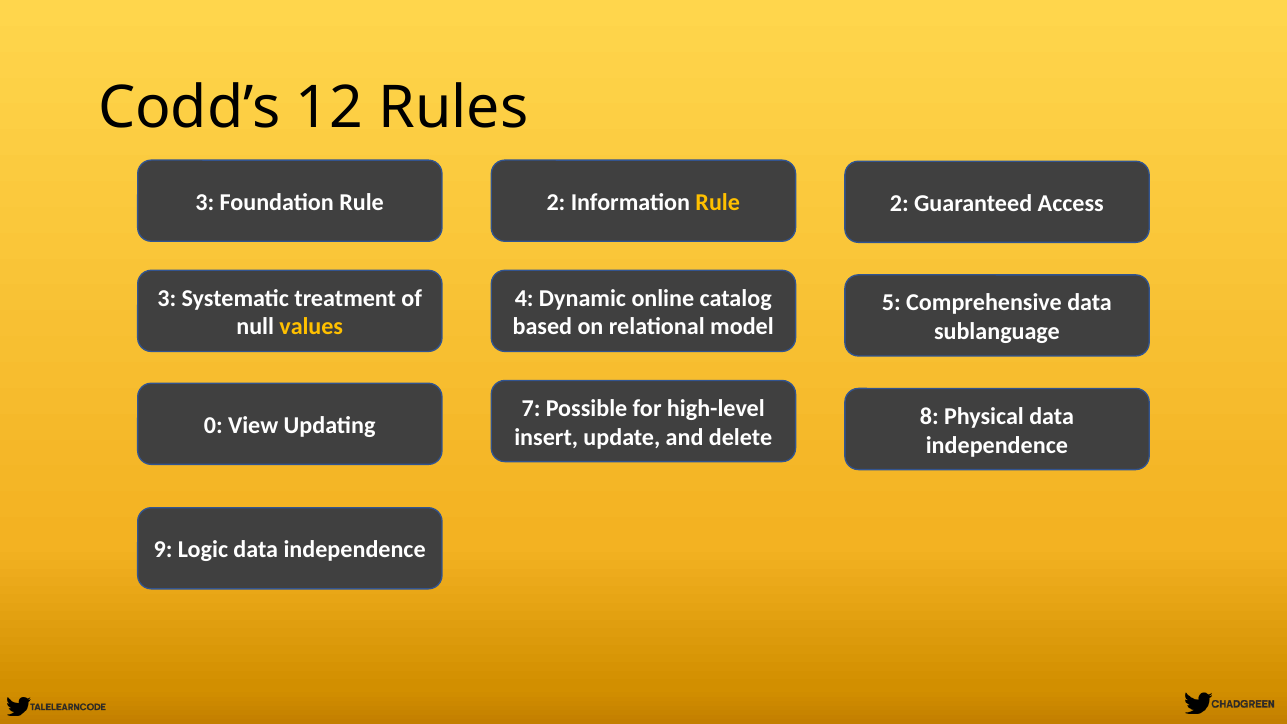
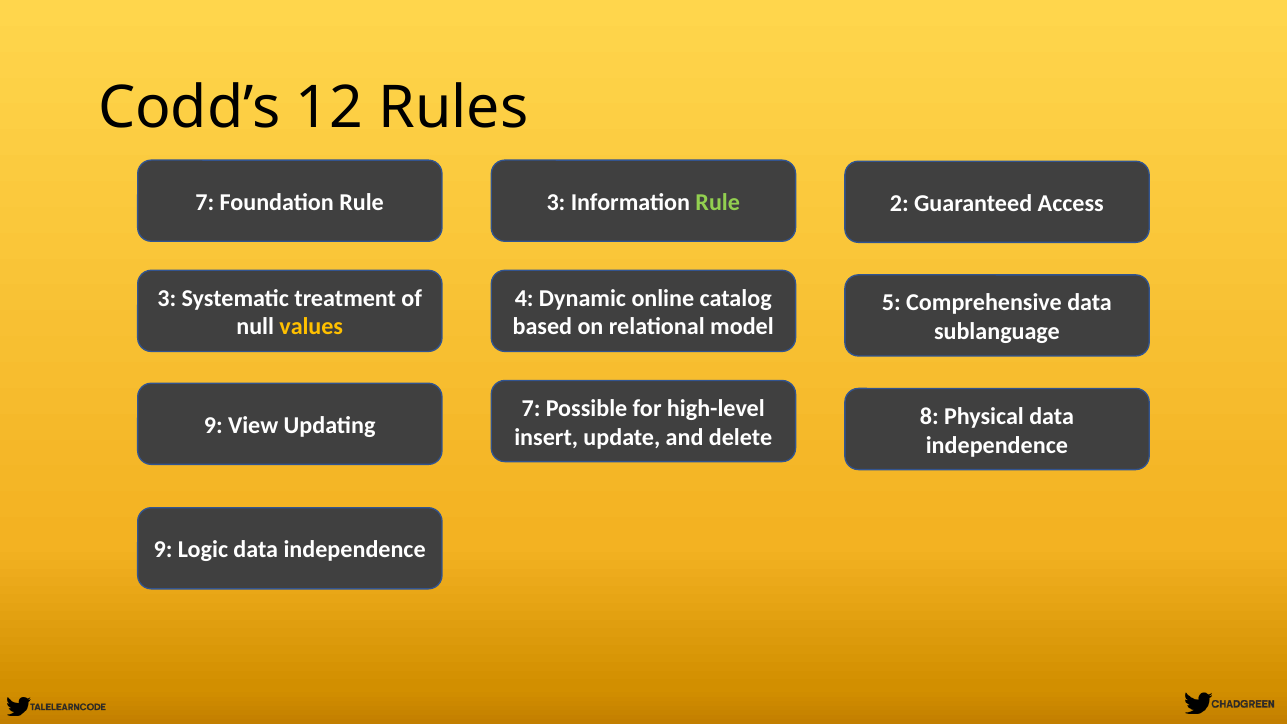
3: 3 -> 7 (205, 202)
Foundation Rule 2: 2 -> 3 (556, 202)
Rule colour: yellow -> light green (718, 202)
0: 0 -> 9 (213, 425)
